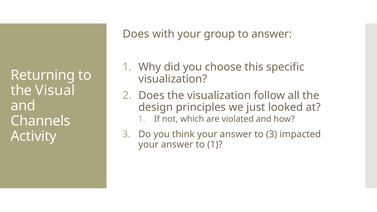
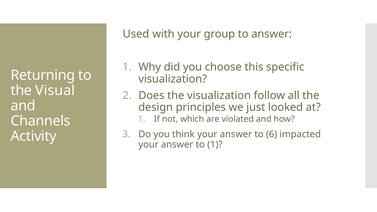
Does: Does -> Used (136, 34)
to 3: 3 -> 6 (272, 134)
